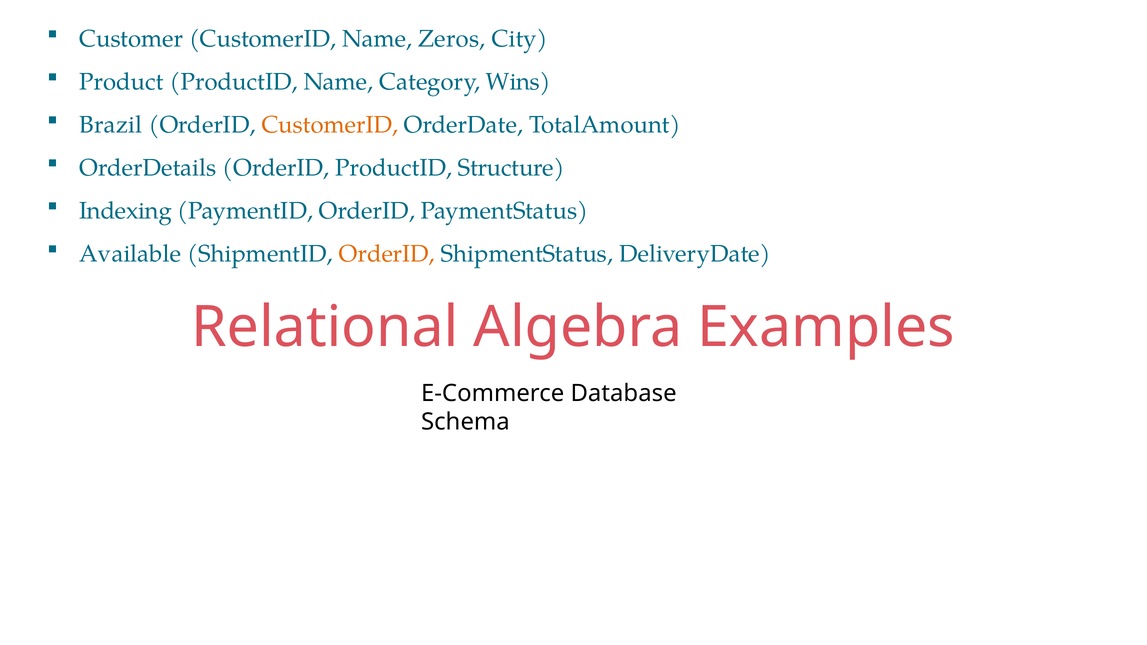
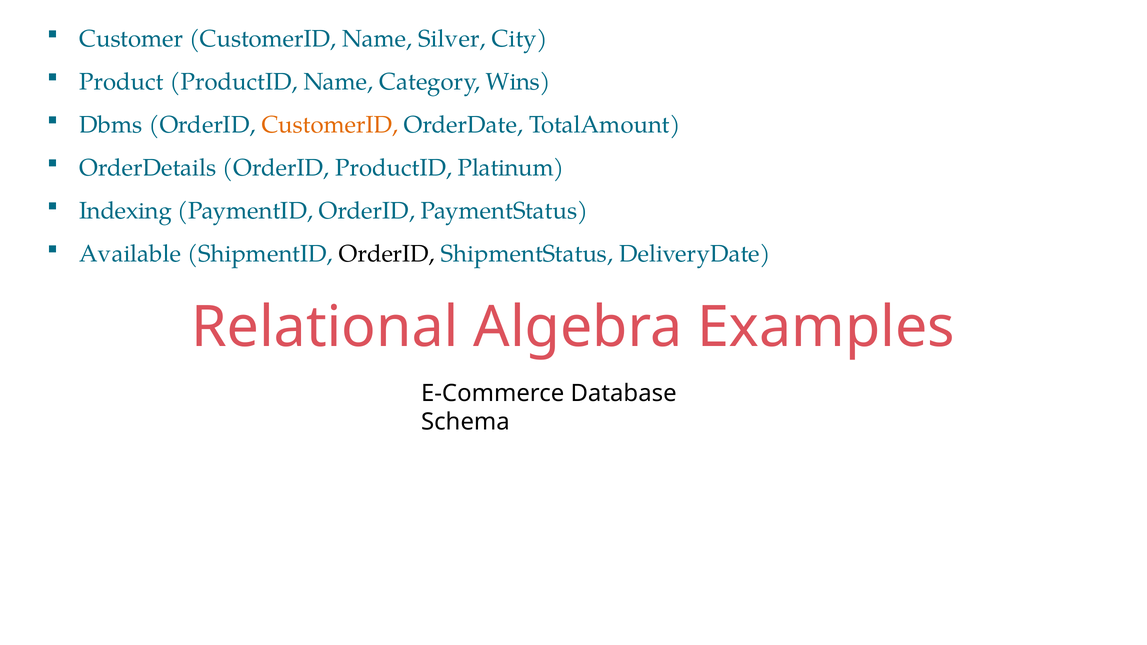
Zeros: Zeros -> Silver (452, 39)
Brazil: Brazil -> Dbms (111, 125)
Structure: Structure -> Platinum (511, 168)
OrderID colour: orange -> black (387, 254)
